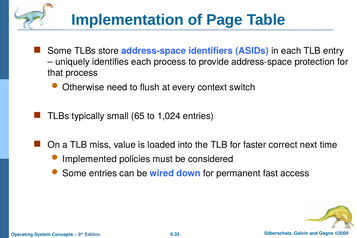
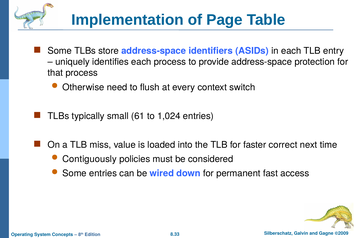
65: 65 -> 61 (138, 116)
Implemented: Implemented -> Contiguously (90, 159)
